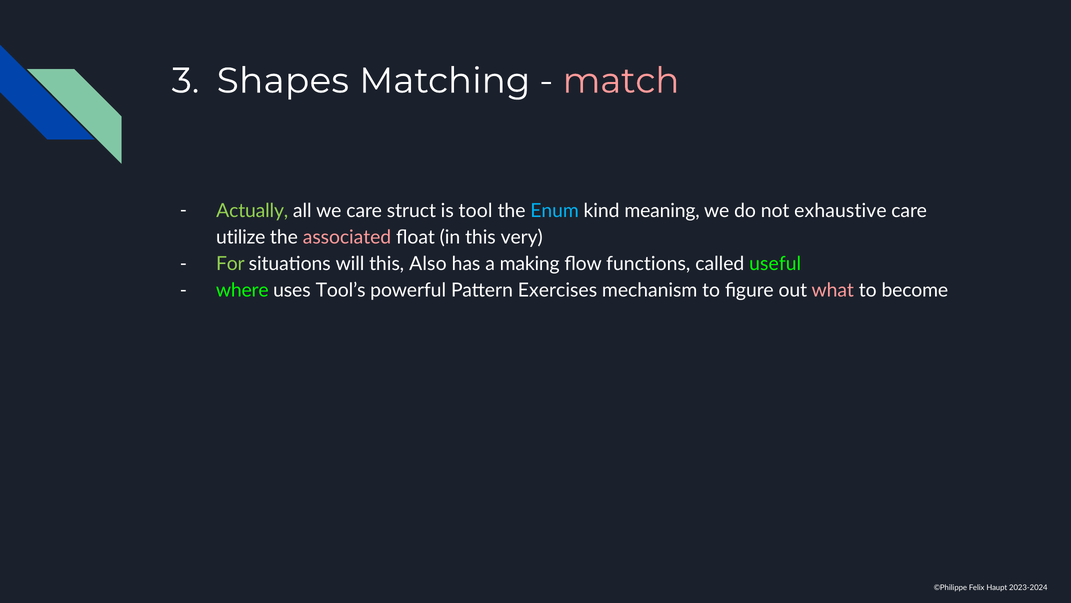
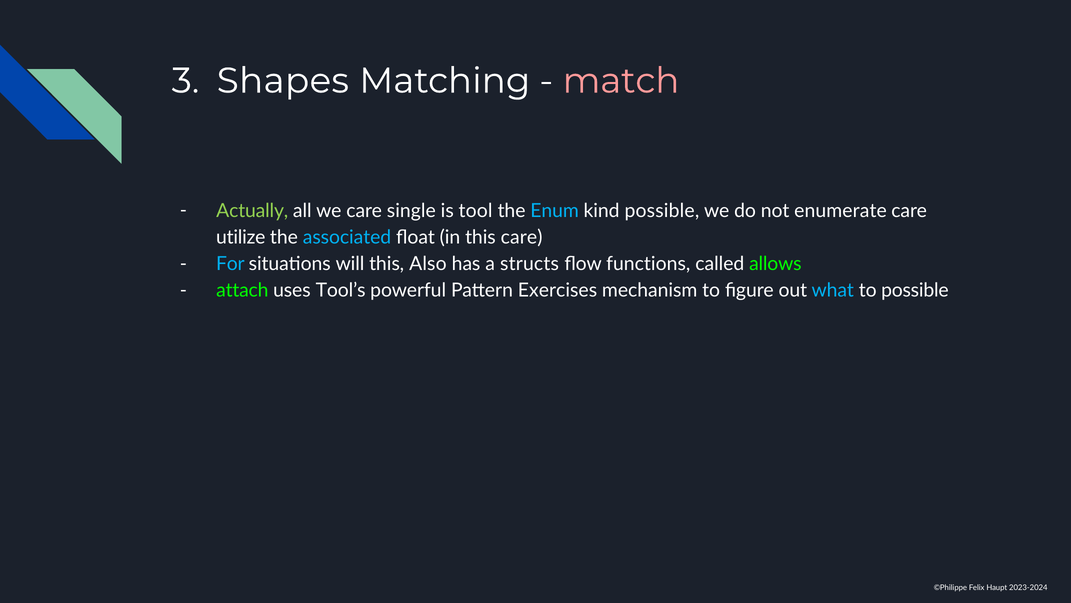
struct: struct -> single (411, 211)
kind meaning: meaning -> possible (662, 211)
exhaustive: exhaustive -> enumerate (841, 211)
associated colour: pink -> light blue (347, 237)
this very: very -> care (522, 237)
For colour: light green -> light blue (230, 264)
making: making -> structs (529, 264)
useful: useful -> allows (775, 264)
where: where -> attach (242, 290)
what colour: pink -> light blue (833, 290)
to become: become -> possible (915, 290)
